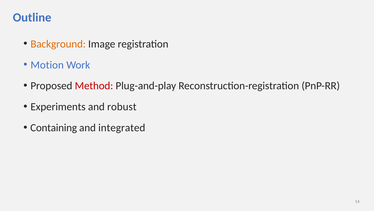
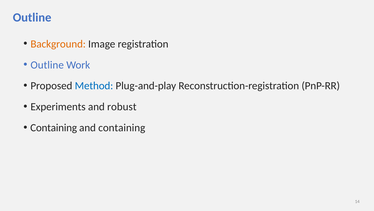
Motion: Motion -> Outline (47, 65)
Method colour: red -> blue (94, 86)
and integrated: integrated -> containing (122, 127)
